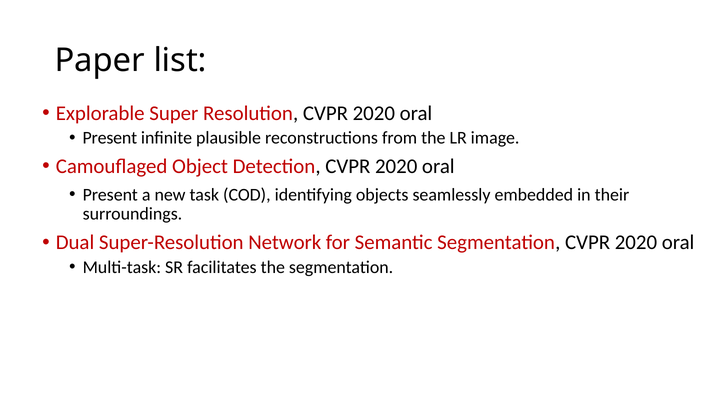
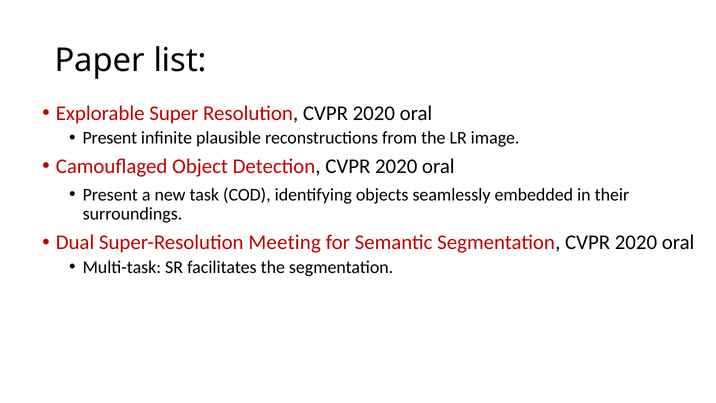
Network: Network -> Meeting (285, 242)
